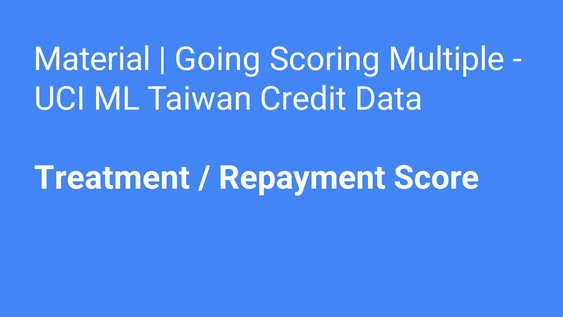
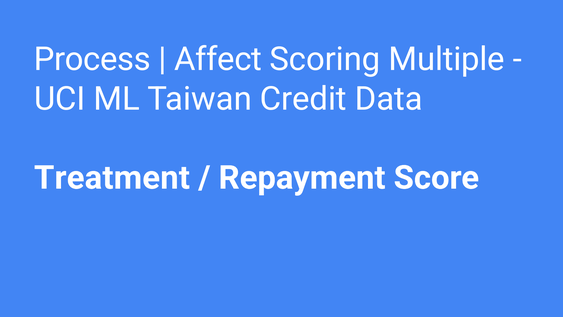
Material: Material -> Process (92, 59)
Going: Going -> Affect (218, 59)
